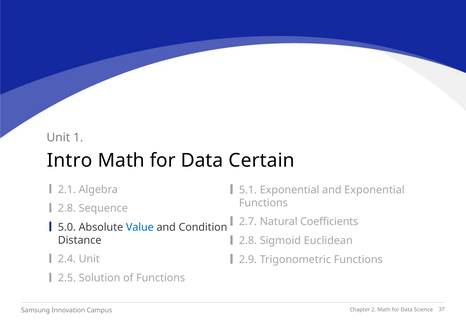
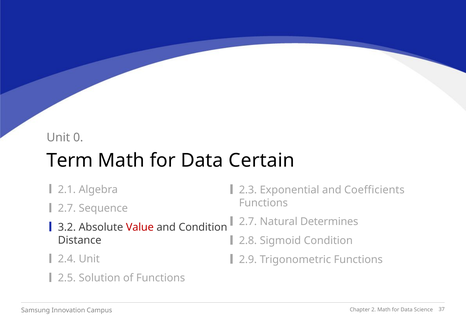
1: 1 -> 0 (78, 137)
Intro: Intro -> Term (70, 160)
5.1: 5.1 -> 2.3 (248, 190)
and Exponential: Exponential -> Coefficients (374, 190)
2.8: 2.8 -> 2.7 (67, 208)
Coefficients: Coefficients -> Determines (329, 222)
5.0: 5.0 -> 3.2 (67, 227)
Value colour: blue -> red (140, 227)
Sigmoid Euclidean: Euclidean -> Condition (328, 240)
